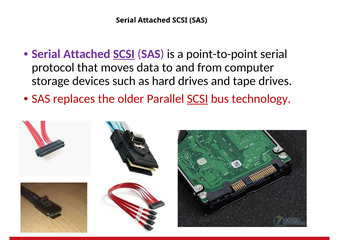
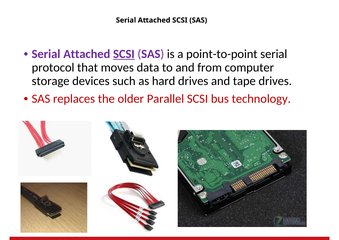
SCSI underline: present -> none (197, 99)
